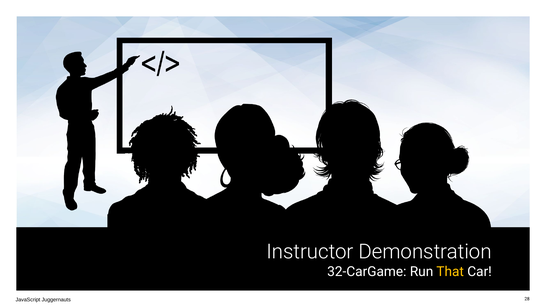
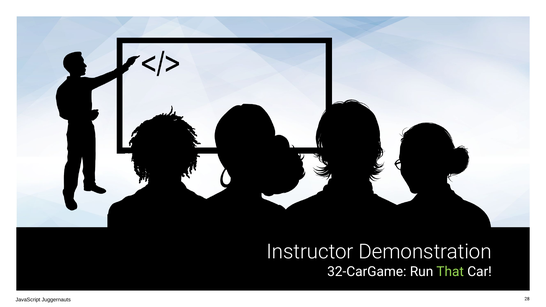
That colour: yellow -> light green (450, 272)
